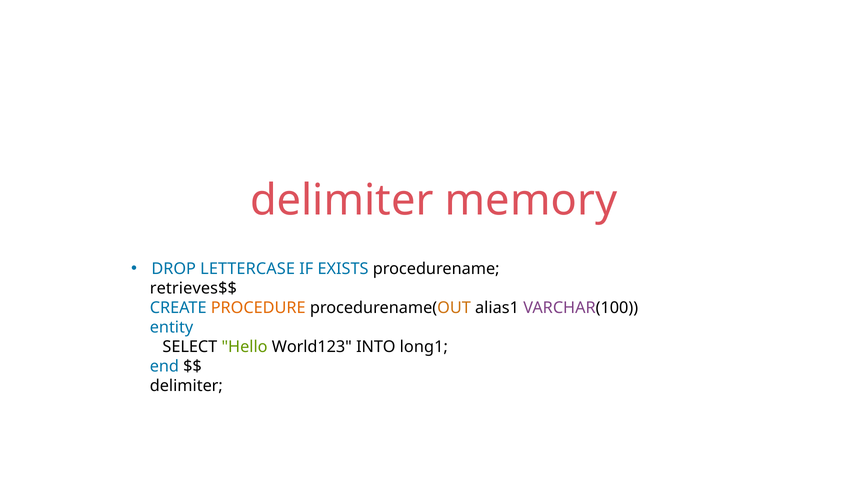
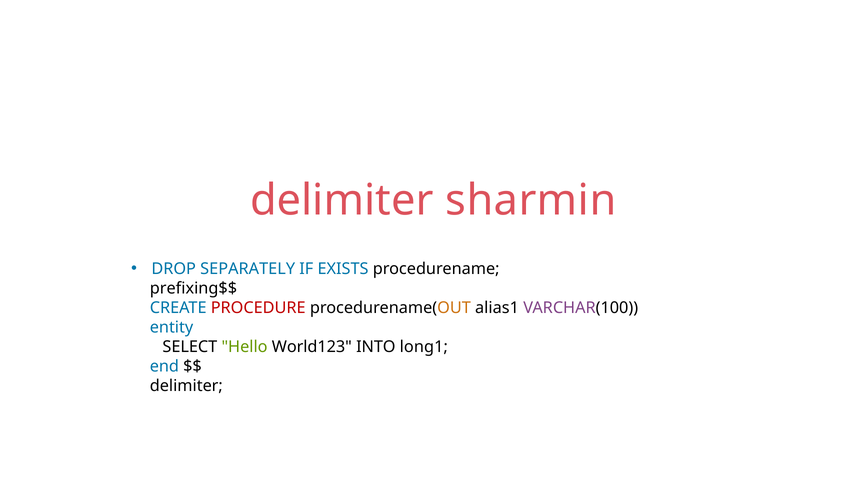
memory: memory -> sharmin (531, 200)
LETTERCASE: LETTERCASE -> SEPARATELY (248, 269)
retrieves$$: retrieves$$ -> prefixing$$ (193, 289)
PROCEDURE colour: orange -> red (258, 308)
